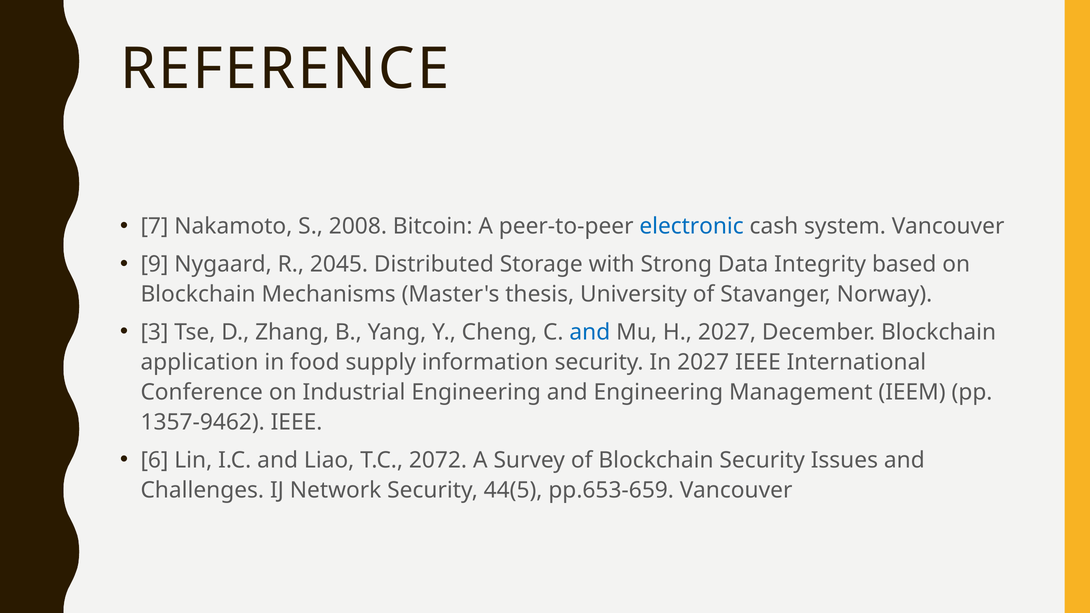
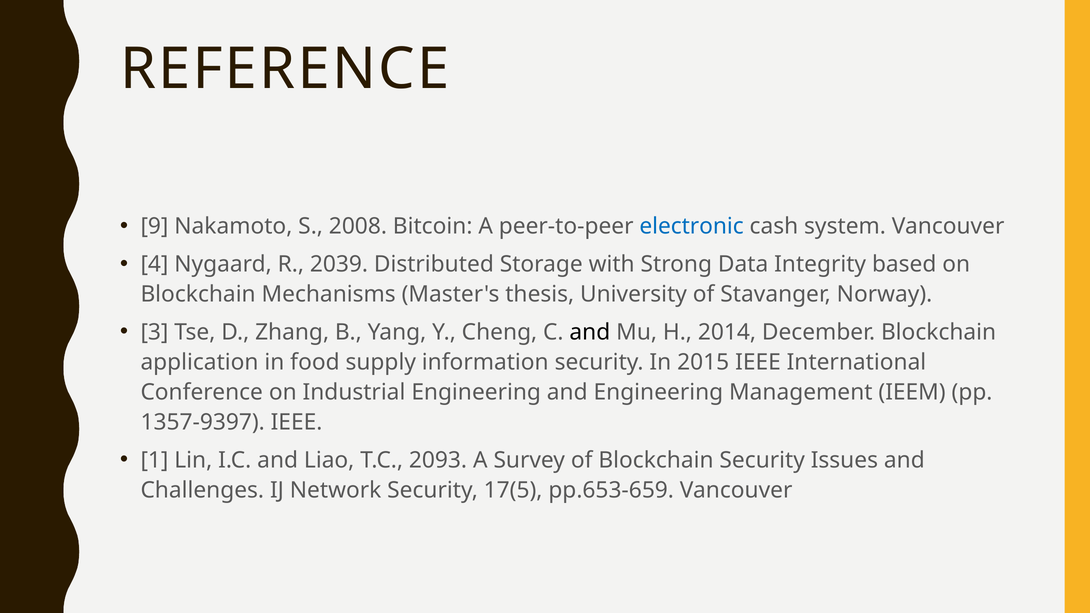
7: 7 -> 9 (154, 226)
9: 9 -> 4 (154, 264)
2045: 2045 -> 2039 (339, 264)
and colour: blue -> black (590, 332)
H 2027: 2027 -> 2014 (727, 332)
In 2027: 2027 -> 2015 (703, 362)
1357-9462: 1357-9462 -> 1357-9397 (203, 422)
6: 6 -> 1 (154, 460)
2072: 2072 -> 2093 (438, 460)
44(5: 44(5 -> 17(5 (513, 490)
